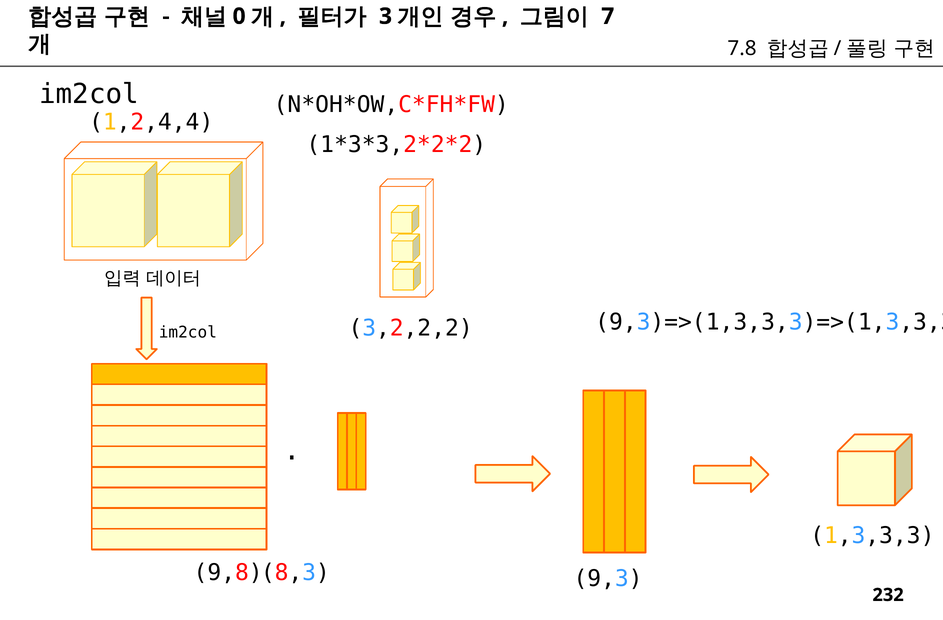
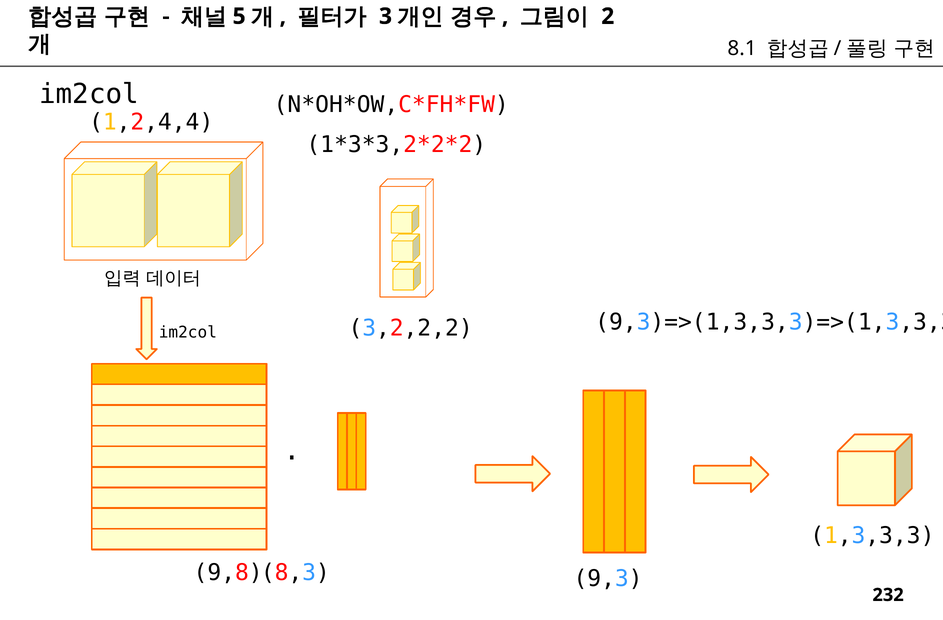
0: 0 -> 5 (239, 16)
7: 7 -> 2 (608, 16)
7.8: 7.8 -> 8.1 (742, 48)
